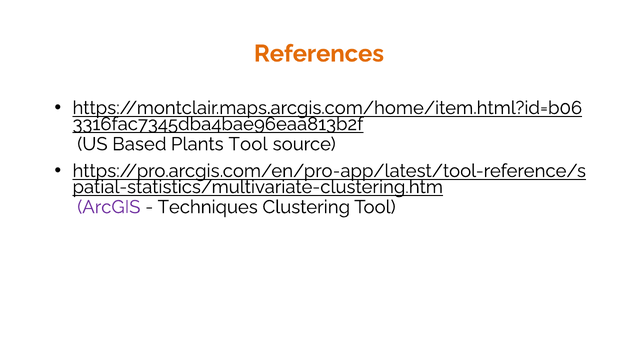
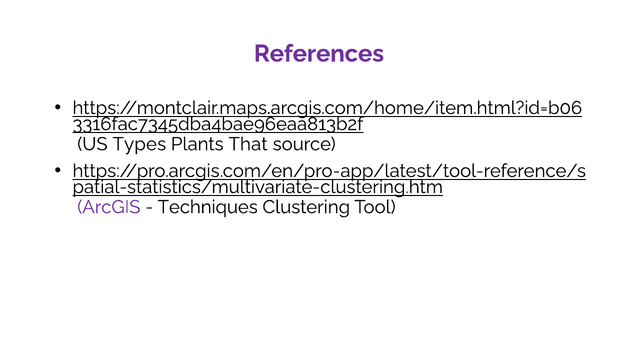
References colour: orange -> purple (319, 54)
Based: Based -> Types (139, 144)
Plants Tool: Tool -> That (248, 144)
